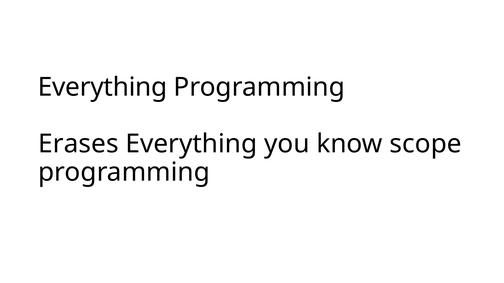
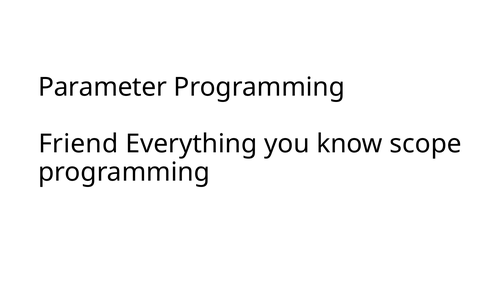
Everything: Everything -> Parameter (103, 87)
Erases: Erases -> Friend (78, 144)
